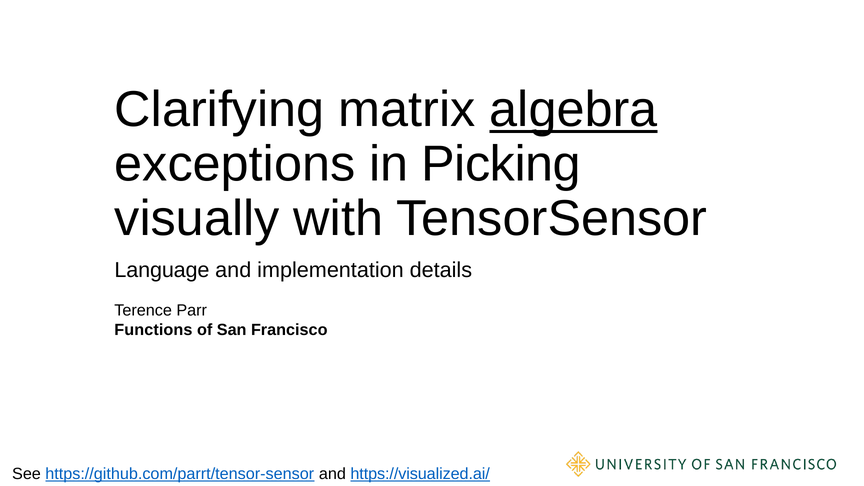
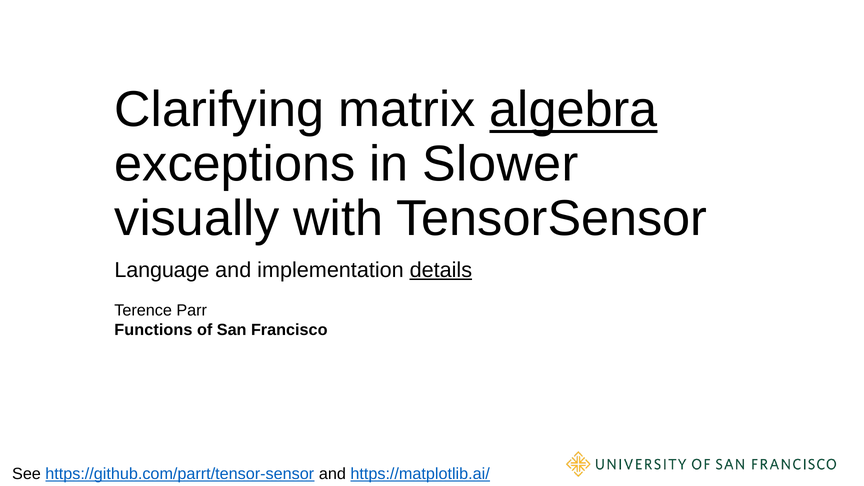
Picking: Picking -> Slower (501, 164)
details underline: none -> present (441, 270)
https://visualized.ai/: https://visualized.ai/ -> https://matplotlib.ai/ (420, 474)
